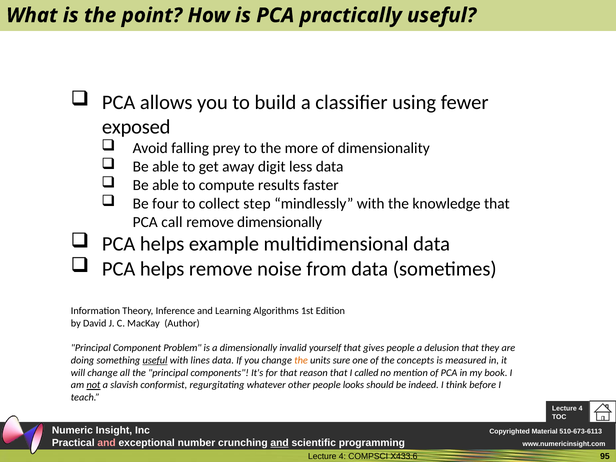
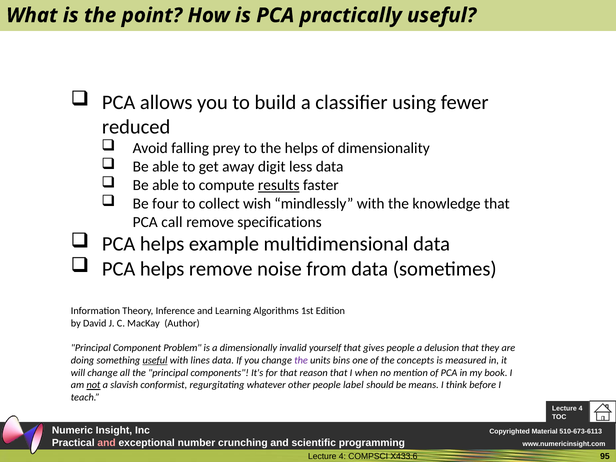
exposed: exposed -> reduced (136, 127)
the more: more -> helps (301, 148)
results underline: none -> present (279, 185)
step: step -> wish (257, 204)
remove dimensionally: dimensionally -> specifications (279, 222)
the colour: orange -> purple (301, 360)
sure: sure -> bins (341, 360)
called: called -> when (366, 373)
looks: looks -> label (353, 385)
indeed: indeed -> means (424, 385)
and underline: present -> none (280, 443)
